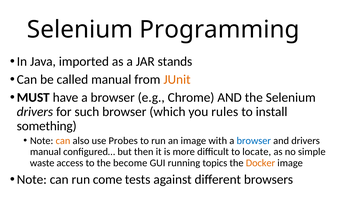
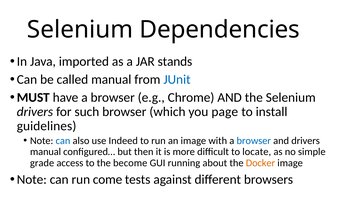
Programming: Programming -> Dependencies (220, 30)
JUnit colour: orange -> blue (177, 79)
rules: rules -> page (225, 112)
something: something -> guidelines (47, 126)
can colour: orange -> blue (63, 141)
Probes: Probes -> Indeed (123, 141)
waste: waste -> grade (42, 163)
topics: topics -> about (215, 163)
